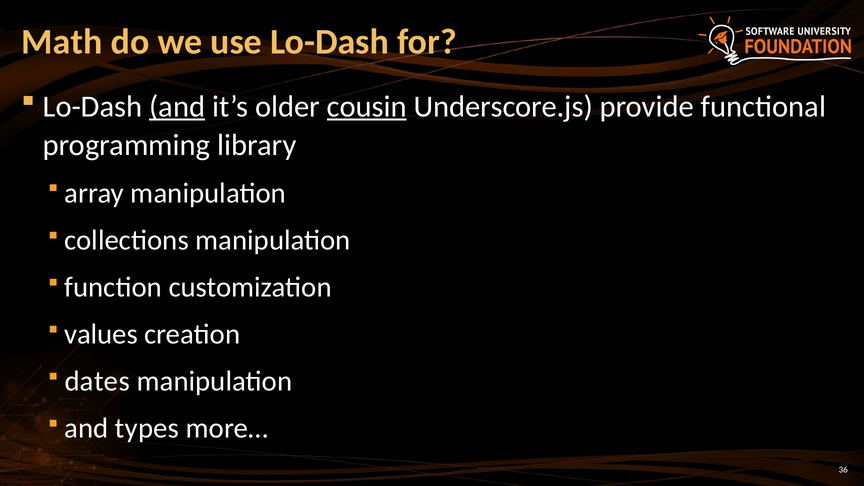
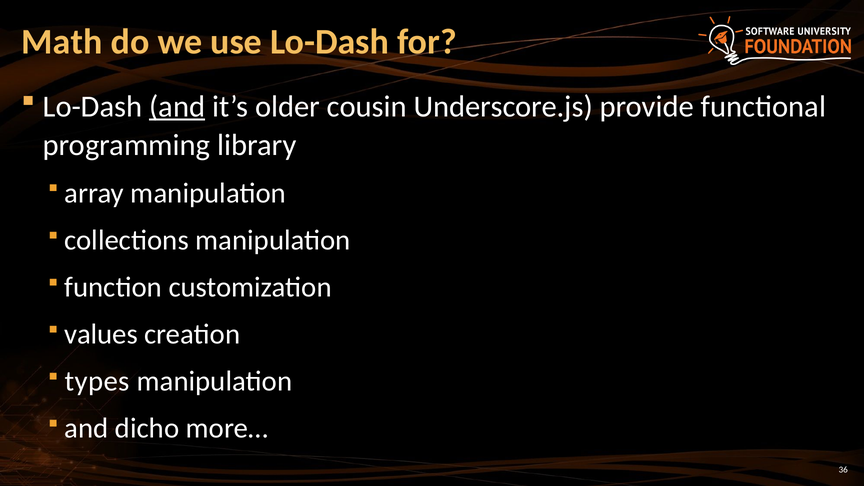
cousin underline: present -> none (367, 106)
dates: dates -> types (97, 381)
types: types -> dicho (147, 429)
